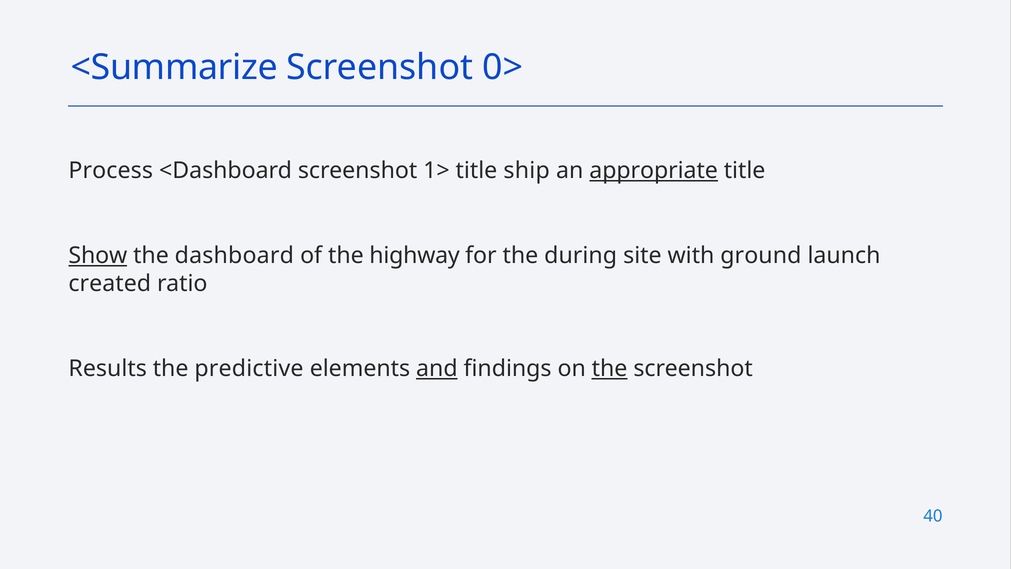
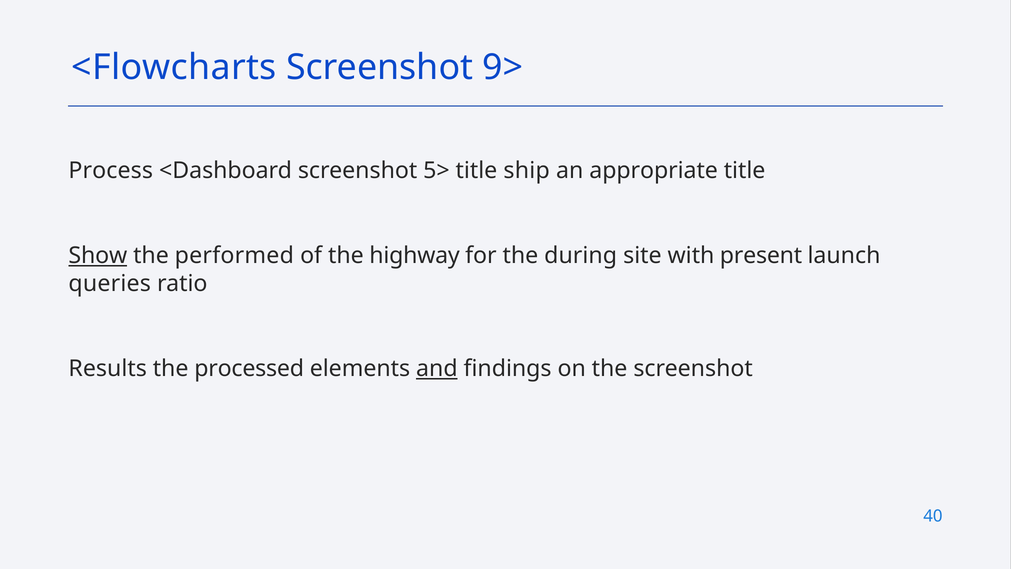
<Summarize: <Summarize -> <Flowcharts (174, 68)
0>: 0> -> 9> (503, 68)
1>: 1> -> 5> (436, 171)
appropriate underline: present -> none (654, 171)
dashboard: dashboard -> performed (234, 256)
ground: ground -> present (761, 256)
created: created -> queries (110, 283)
predictive: predictive -> processed (249, 368)
the underline: present -> none (610, 368)
